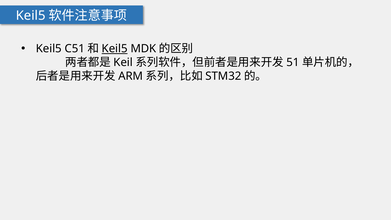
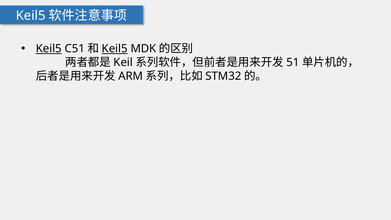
Keil5 underline: none -> present (49, 49)
